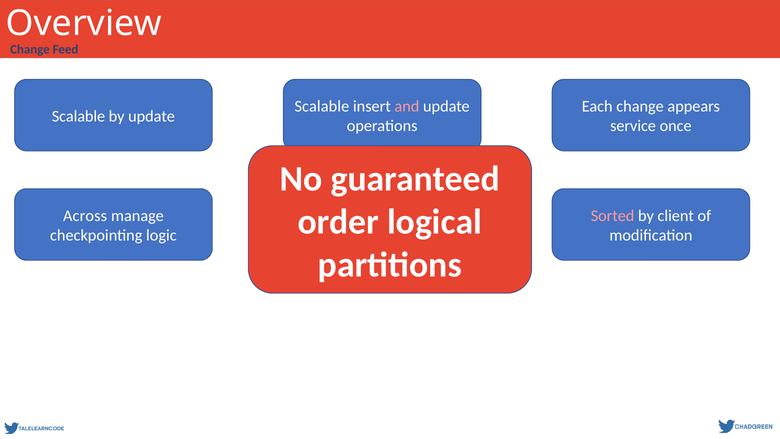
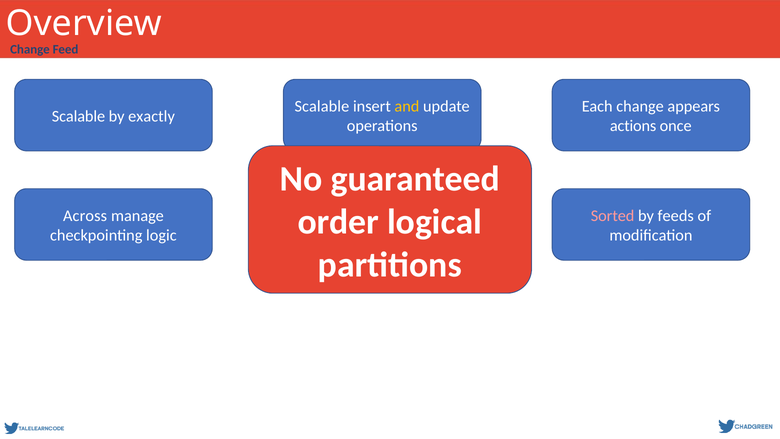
and colour: pink -> yellow (407, 106)
by update: update -> exactly (152, 116)
service: service -> actions (633, 126)
client: client -> feeds (676, 216)
